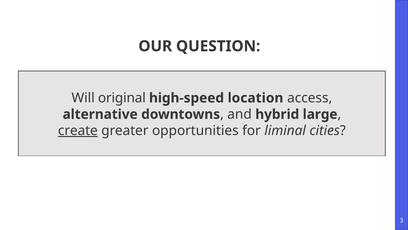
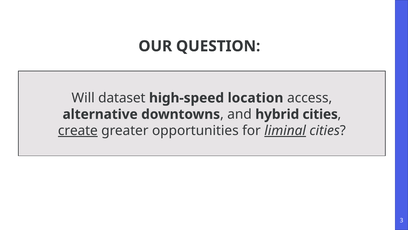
original: original -> dataset (122, 98)
hybrid large: large -> cities (320, 114)
liminal underline: none -> present (285, 130)
